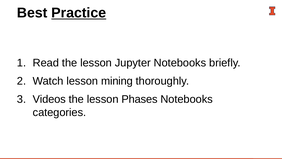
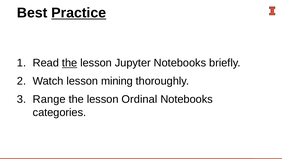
the underline: none -> present (70, 63)
Videos: Videos -> Range (49, 99)
Phases: Phases -> Ordinal (139, 99)
